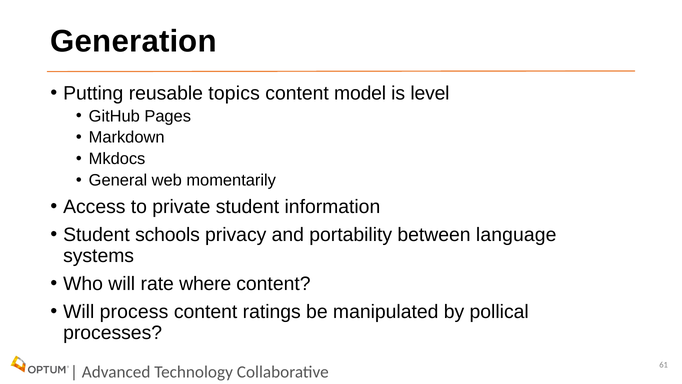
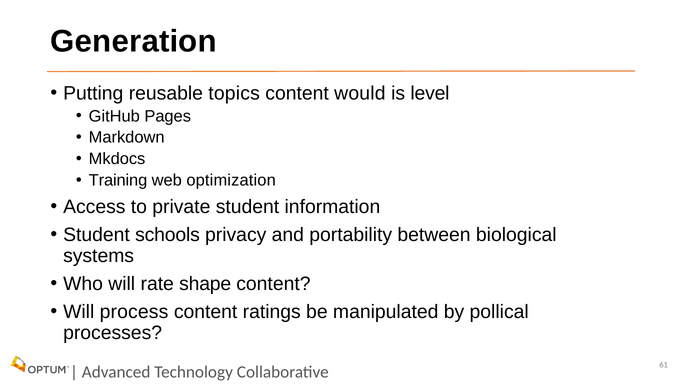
model: model -> would (360, 93)
General: General -> Training (118, 180)
momentarily: momentarily -> optimization (231, 180)
language: language -> biological (516, 235)
where: where -> shape (205, 283)
